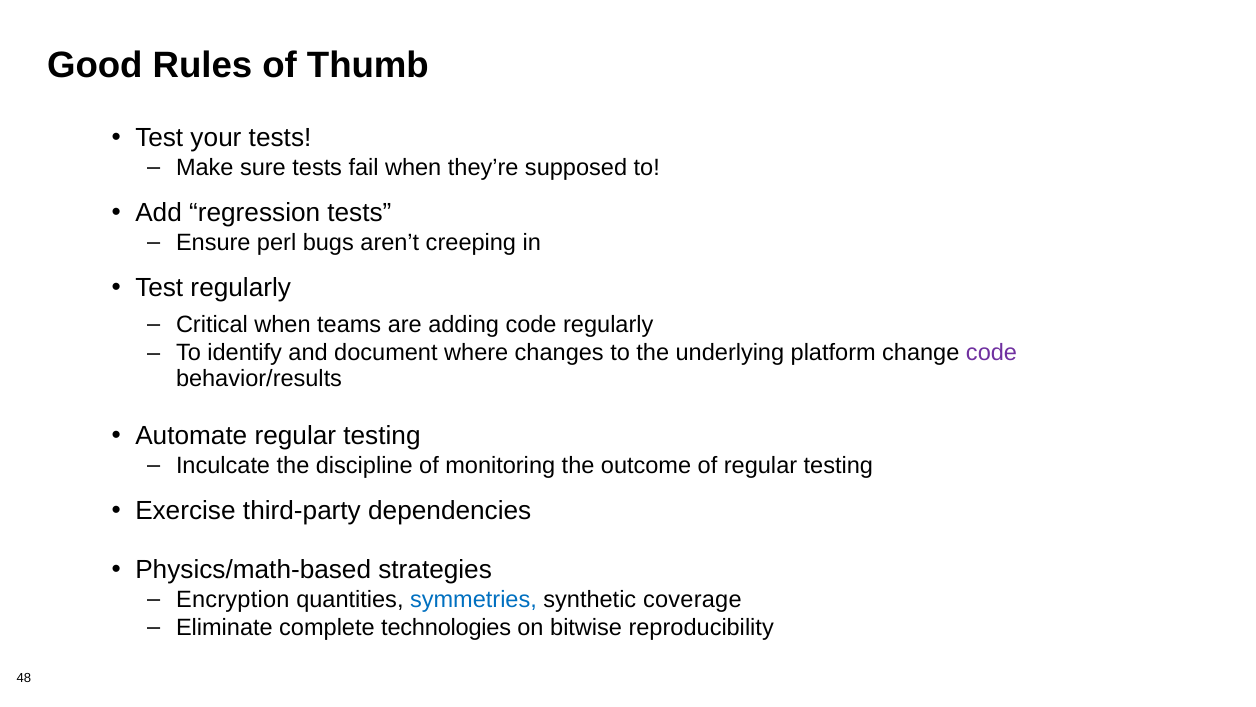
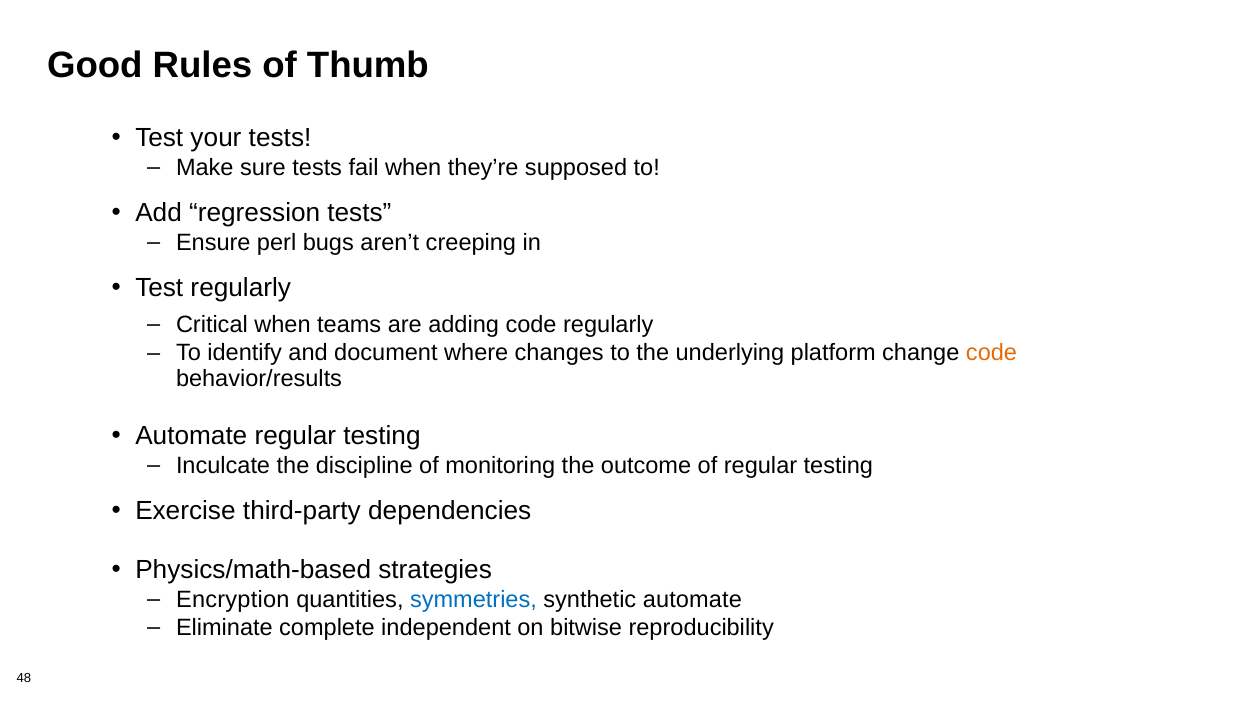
code colour: purple -> orange (992, 353)
synthetic coverage: coverage -> automate (692, 599)
technologies: technologies -> independent (446, 627)
